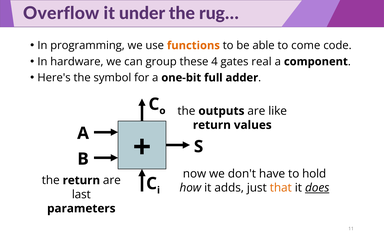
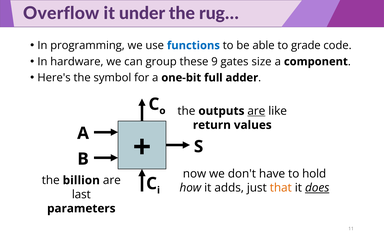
functions colour: orange -> blue (193, 45)
come: come -> grade (306, 45)
4: 4 -> 9 (214, 62)
real: real -> size (262, 62)
are underline: none -> present (256, 111)
the return: return -> billion (81, 180)
